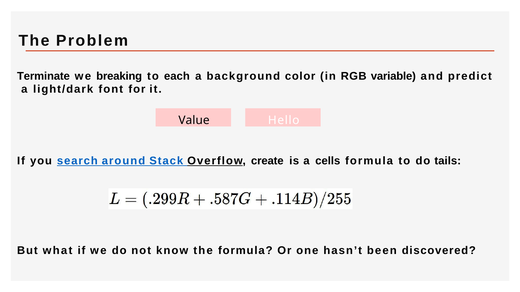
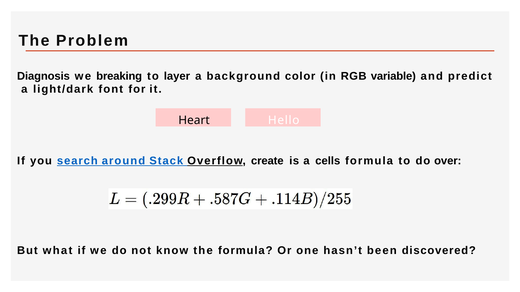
Terminate: Terminate -> Diagnosis (43, 76)
each: each -> layer (177, 76)
Value: Value -> Heart (194, 120)
tails: tails -> over (448, 161)
